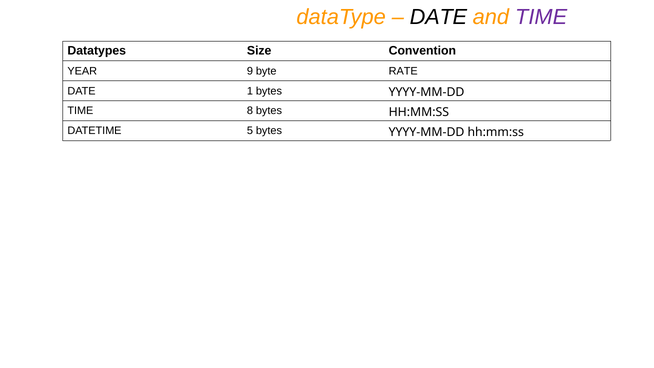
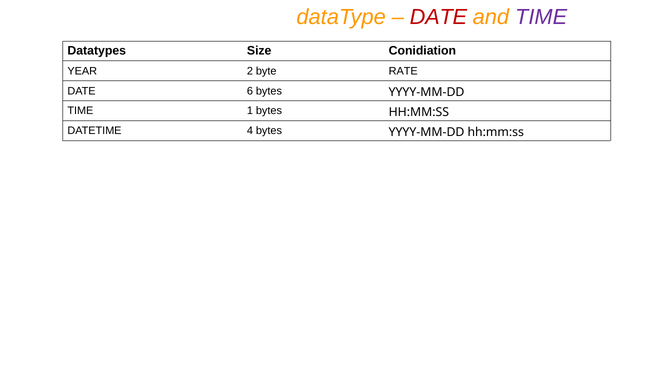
DATE colour: black -> red (438, 17)
Convention: Convention -> Conidiation (422, 51)
9: 9 -> 2 (250, 71)
1: 1 -> 6 (250, 91)
8: 8 -> 1 (250, 111)
5: 5 -> 4 (250, 131)
